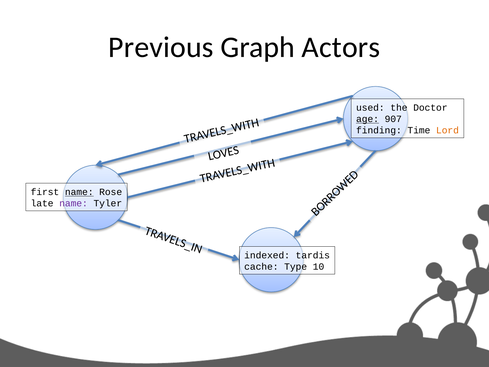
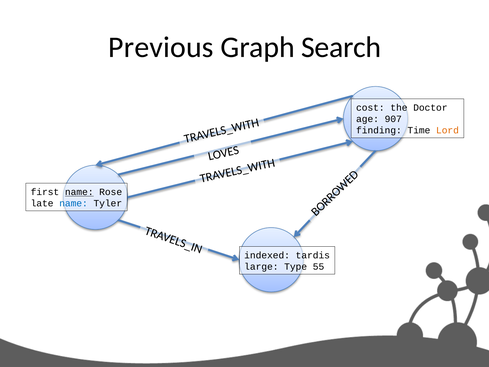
Actors: Actors -> Search (341, 47)
used: used -> cost (370, 108)
age underline: present -> none (368, 119)
name colour: purple -> blue (74, 203)
cache: cache -> large (261, 267)
10: 10 -> 55 (319, 267)
